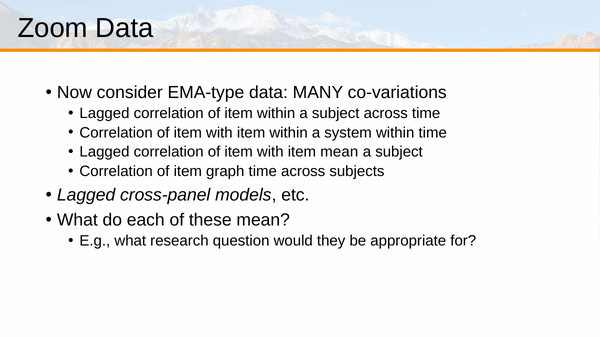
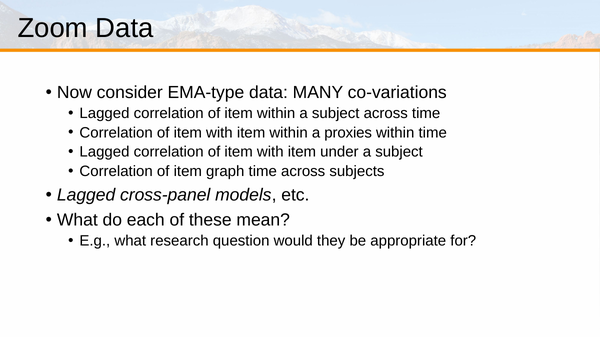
system: system -> proxies (348, 133)
item mean: mean -> under (339, 152)
